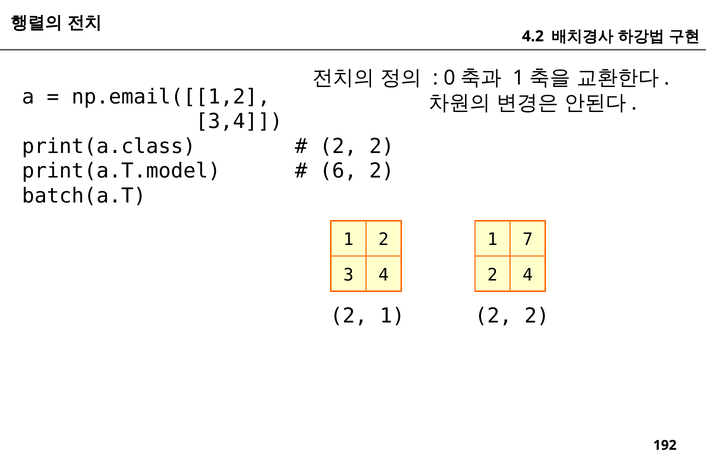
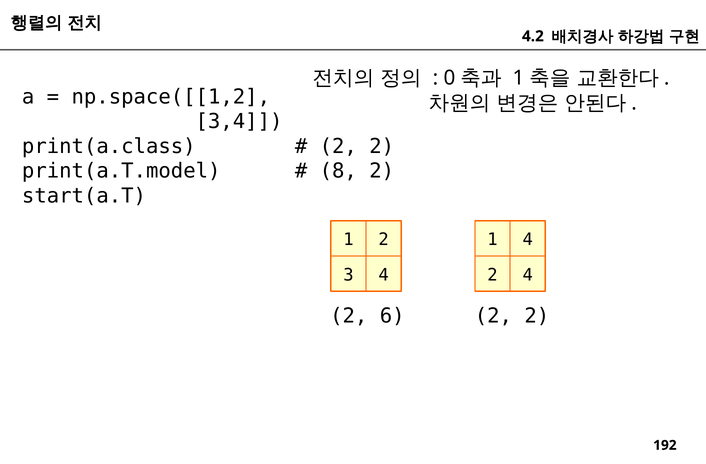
np.email([[1,2: np.email([[1,2 -> np.space([[1,2 (171, 97)
6: 6 -> 8 (338, 171)
batch(a.T: batch(a.T -> start(a.T (84, 196)
1 7: 7 -> 4 (528, 240)
2 1: 1 -> 6 (392, 316)
